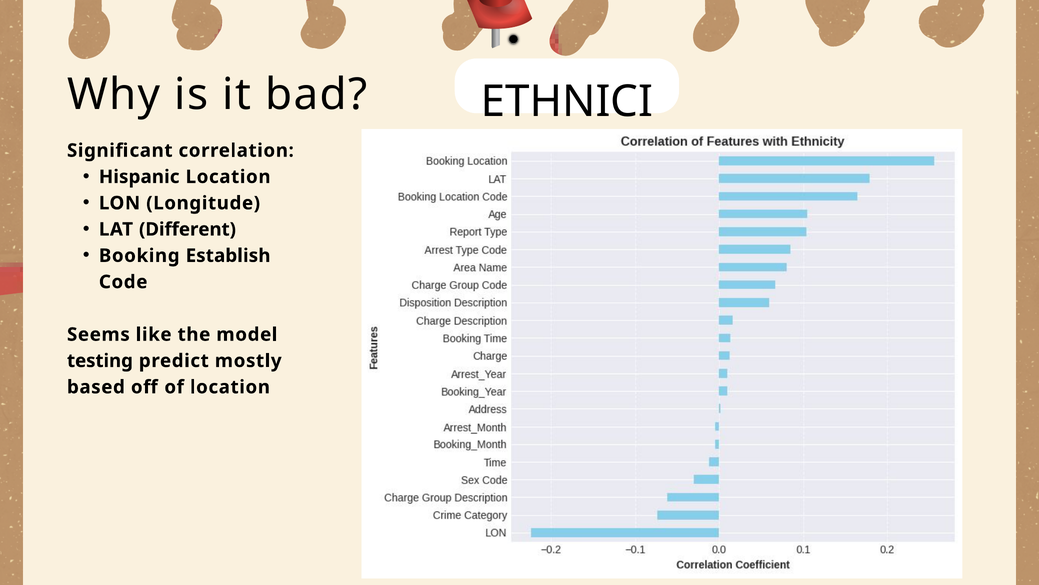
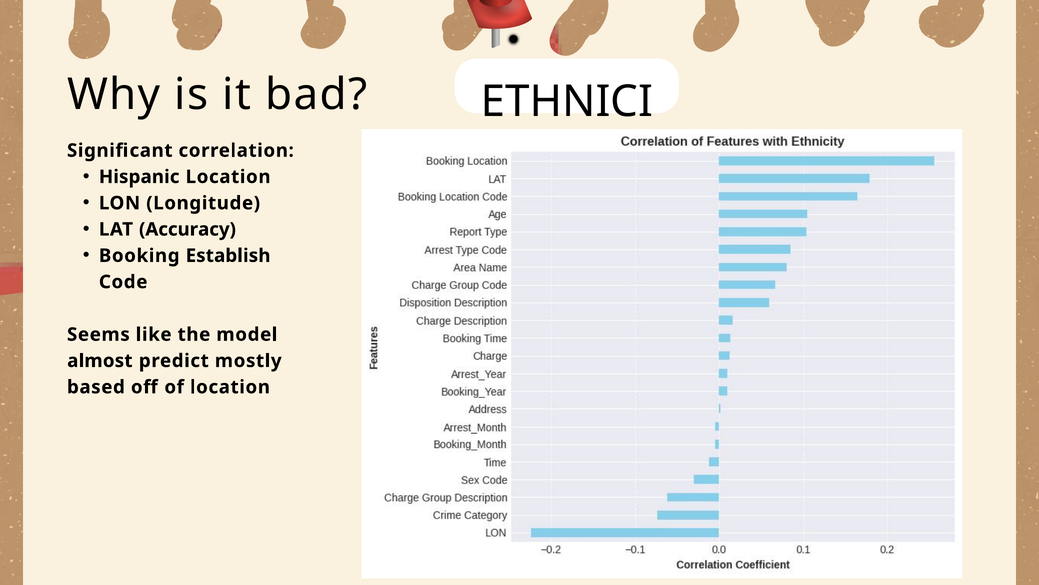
Different: Different -> Accuracy (187, 229)
testing: testing -> almost (100, 361)
